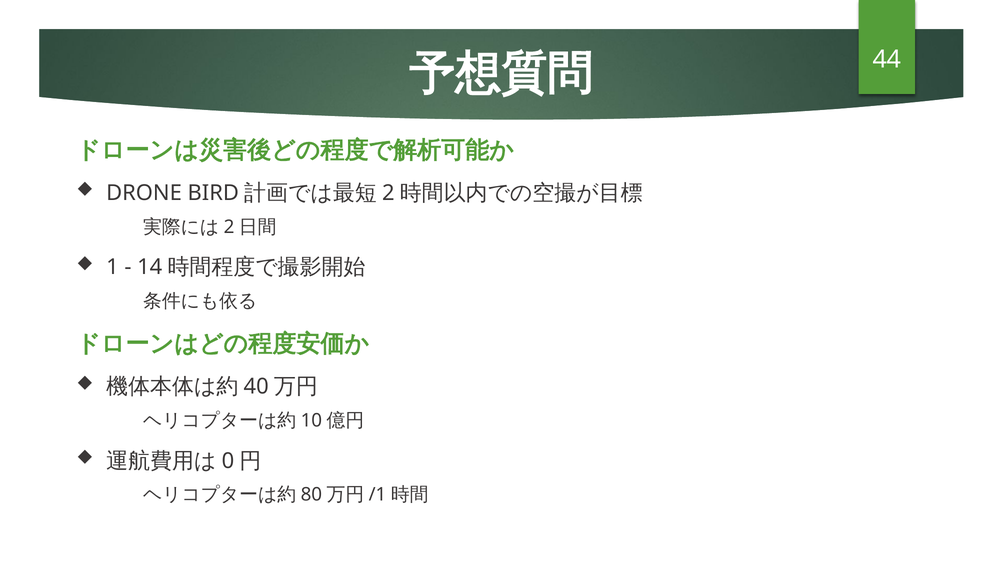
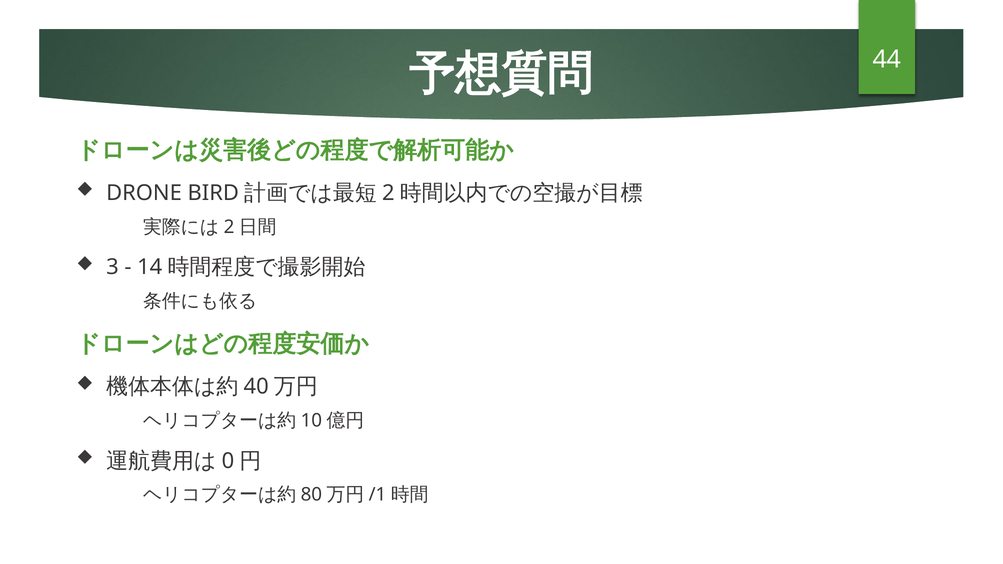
1: 1 -> 3 (113, 267)
